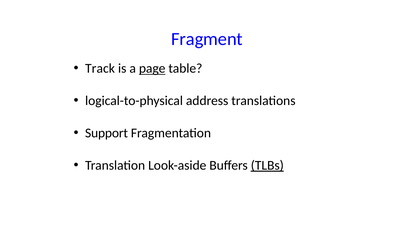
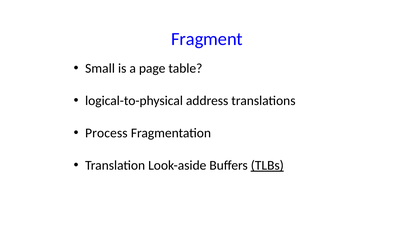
Track: Track -> Small (100, 69)
page underline: present -> none (152, 69)
Support: Support -> Process (106, 133)
